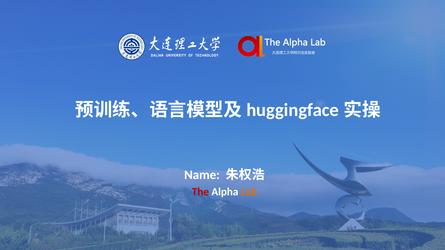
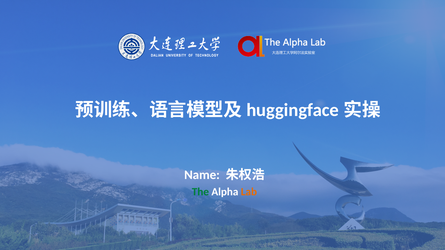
The colour: red -> green (200, 192)
